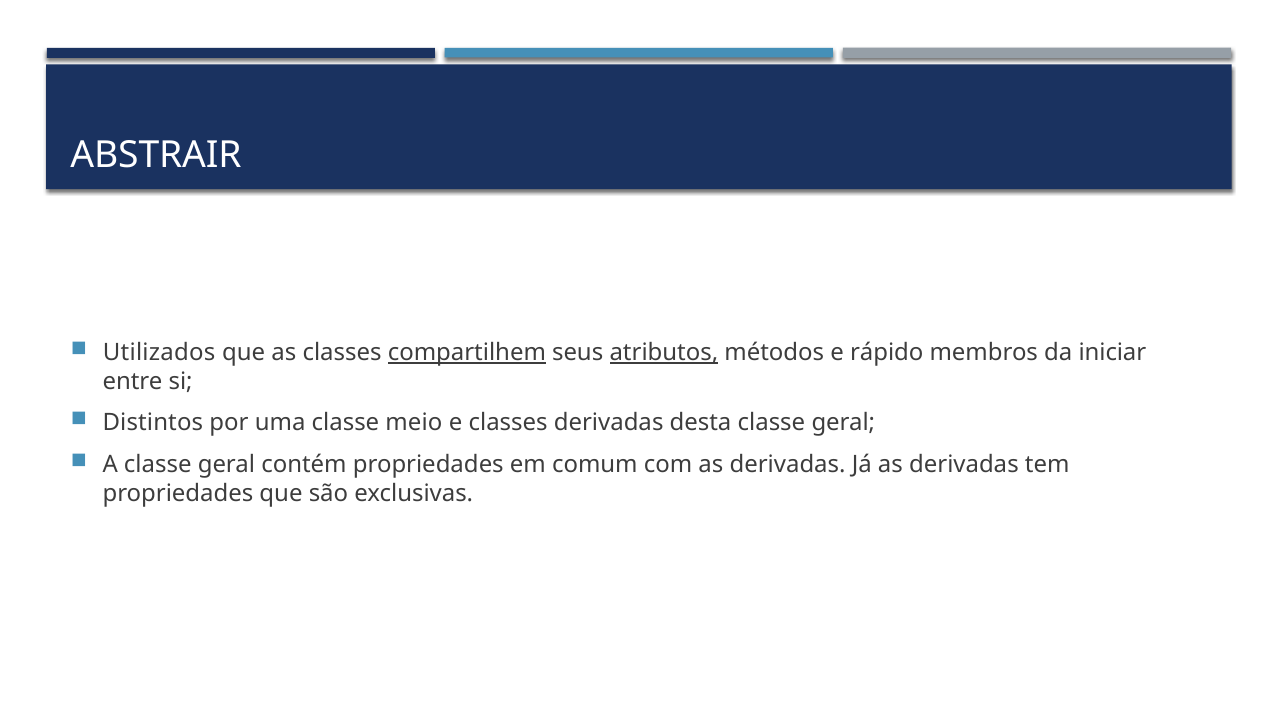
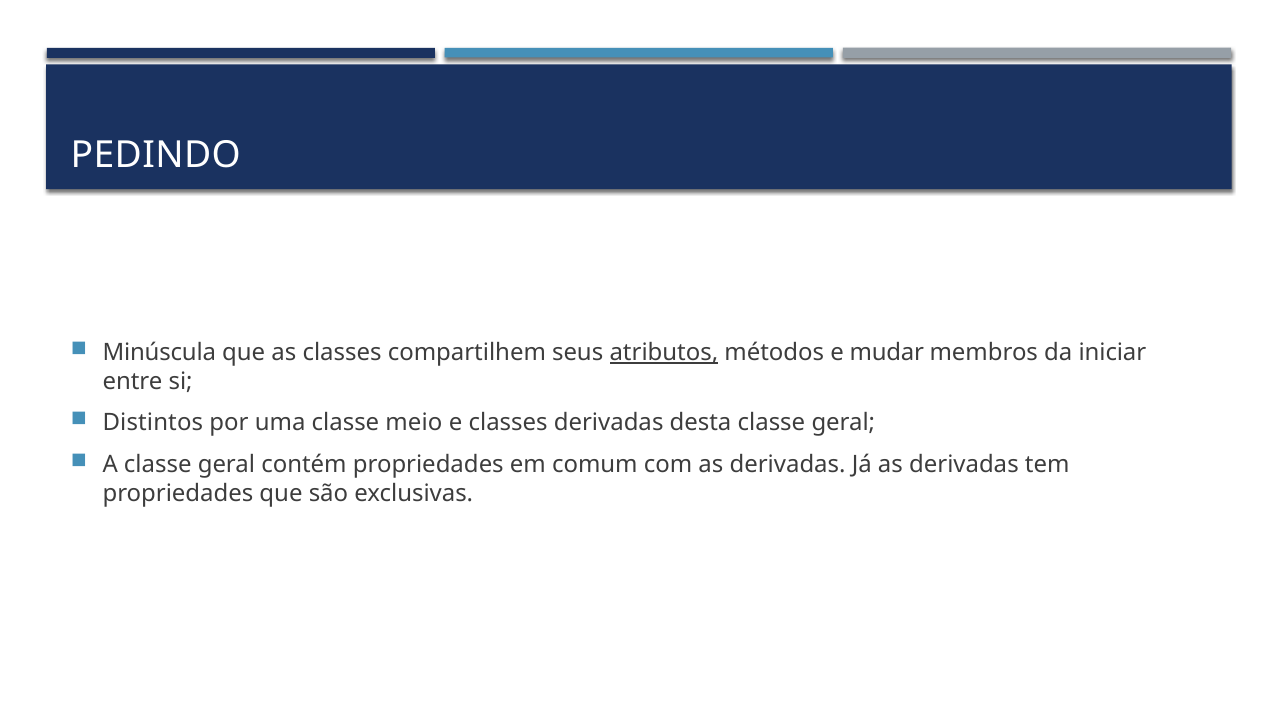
ABSTRAIR: ABSTRAIR -> PEDINDO (156, 155)
Utilizados: Utilizados -> Minúscula (159, 353)
compartilhem underline: present -> none (467, 353)
rápido: rápido -> mudar (887, 353)
